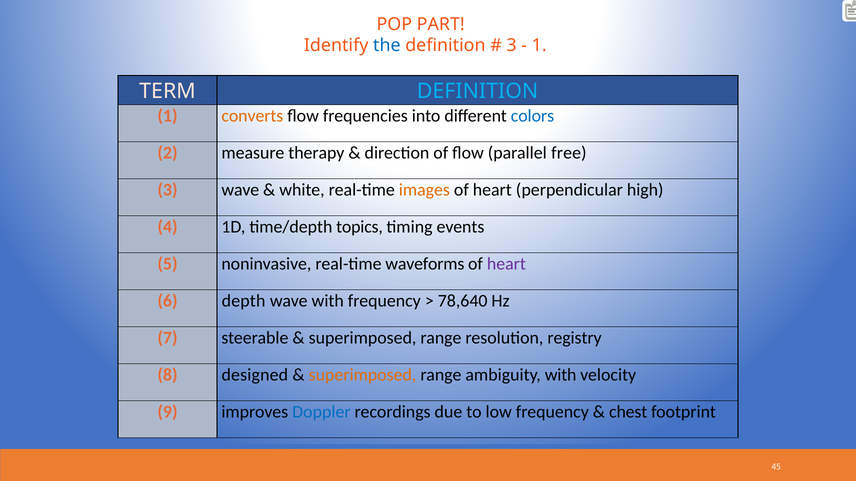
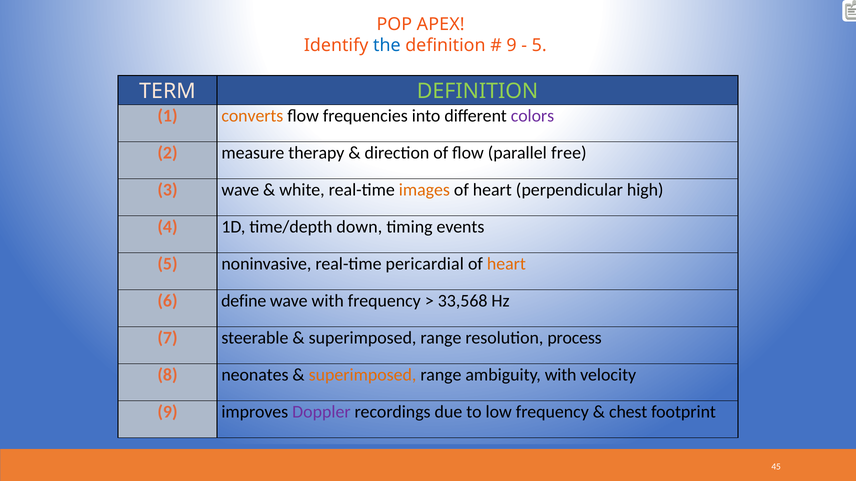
PART: PART -> APEX (441, 24)
3: 3 -> 9 (512, 46)
1: 1 -> 5 (539, 46)
DEFINITION colour: light blue -> light green (478, 91)
colors colour: blue -> purple (532, 116)
topics: topics -> down (359, 227)
waveforms: waveforms -> pericardial (425, 264)
heart colour: purple -> orange (506, 264)
depth: depth -> define (244, 301)
78,640: 78,640 -> 33,568 (463, 301)
registry: registry -> process (575, 338)
designed: designed -> neonates (255, 375)
Doppler colour: blue -> purple (321, 412)
